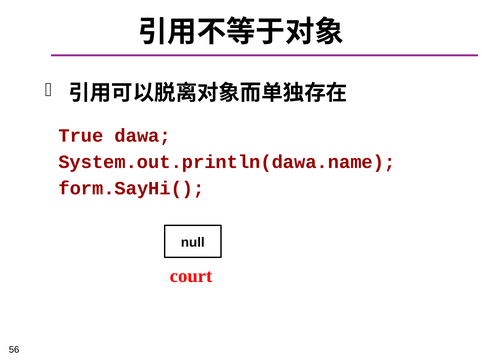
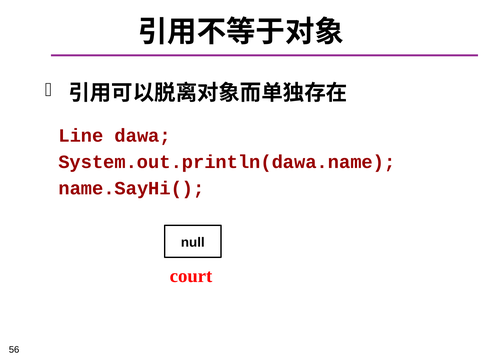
True: True -> Line (81, 135)
form.SayHi(: form.SayHi( -> name.SayHi( (131, 188)
